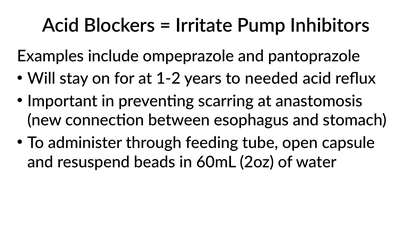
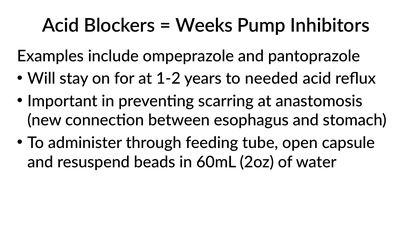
Irritate: Irritate -> Weeks (204, 26)
